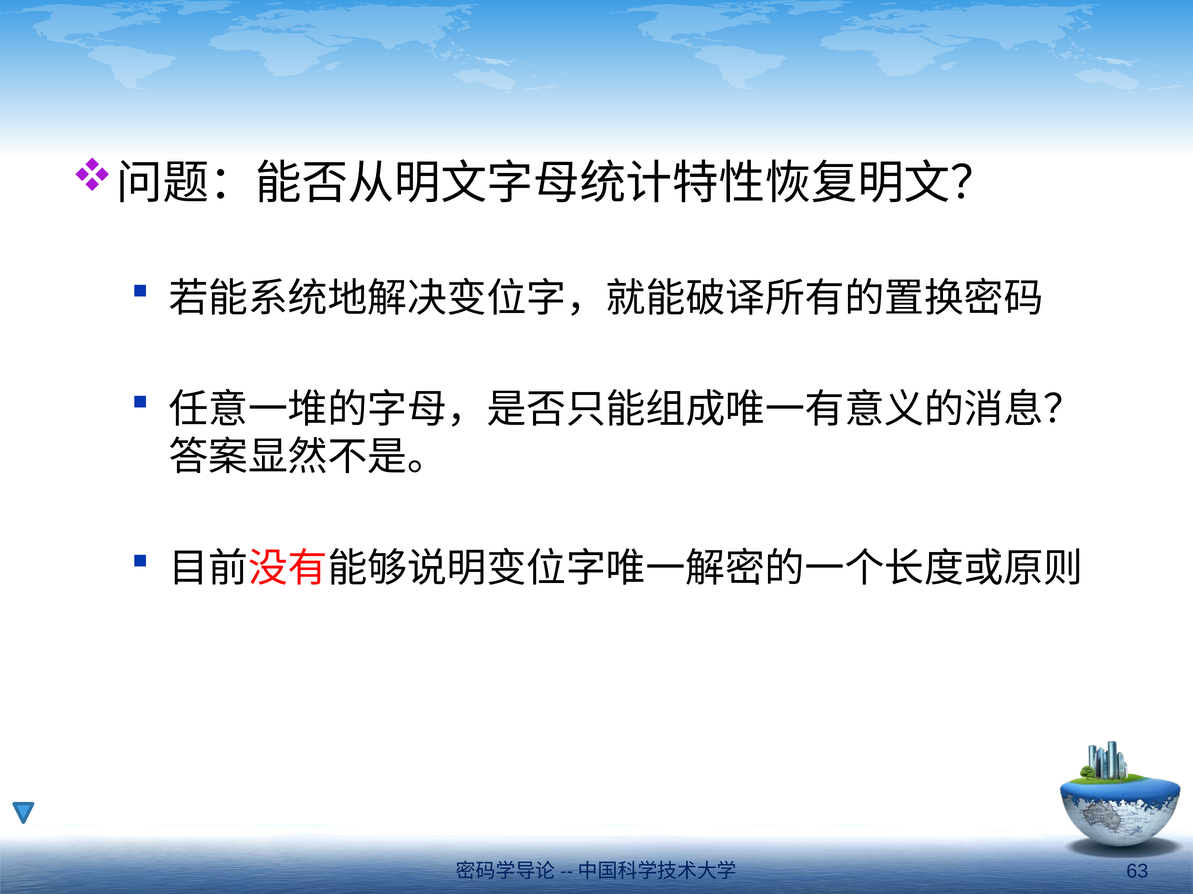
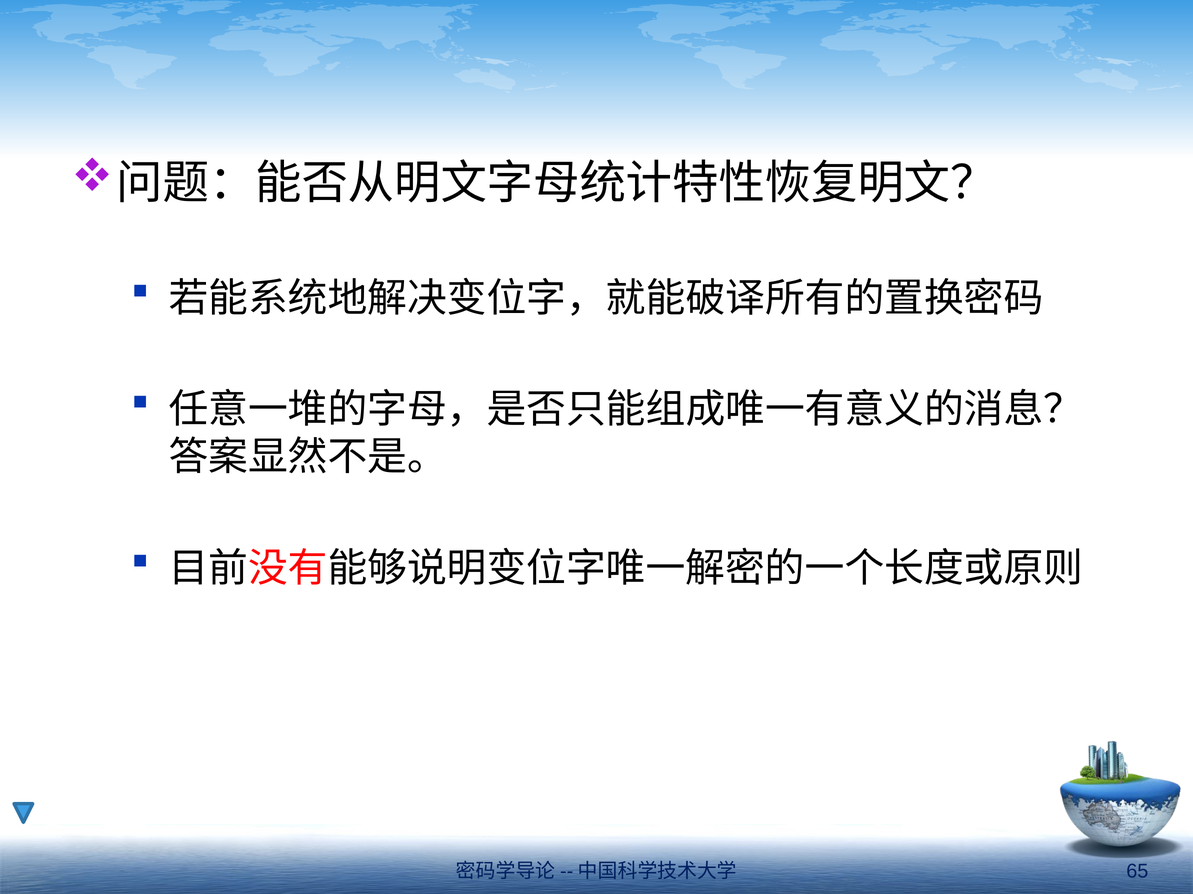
63: 63 -> 65 (1137, 872)
